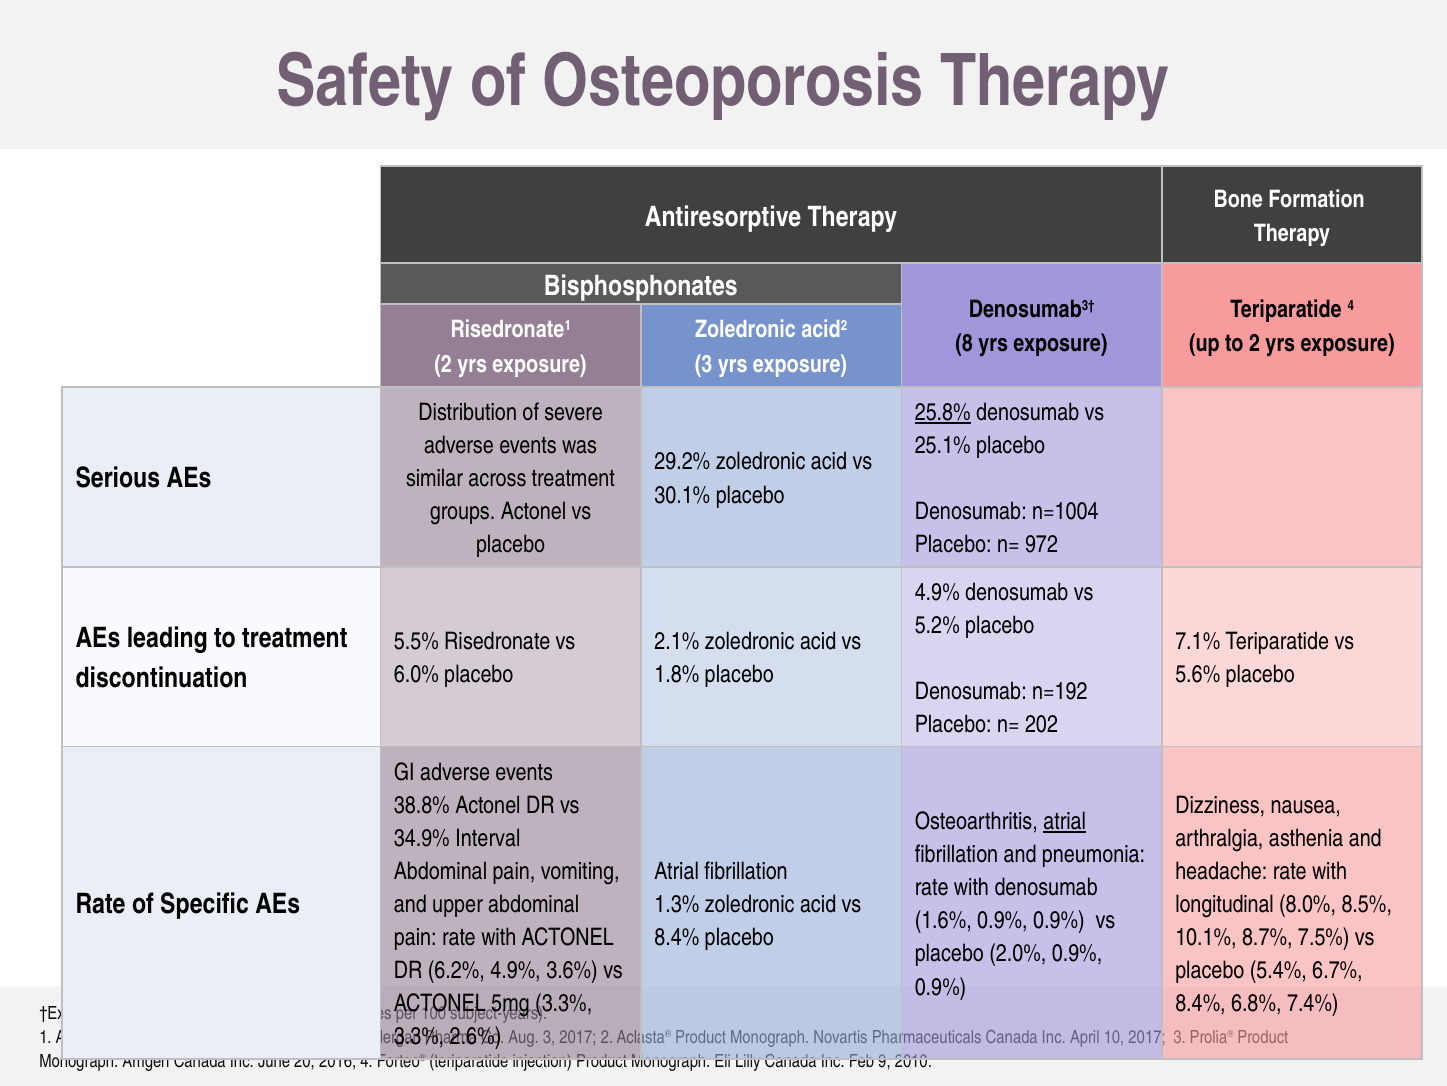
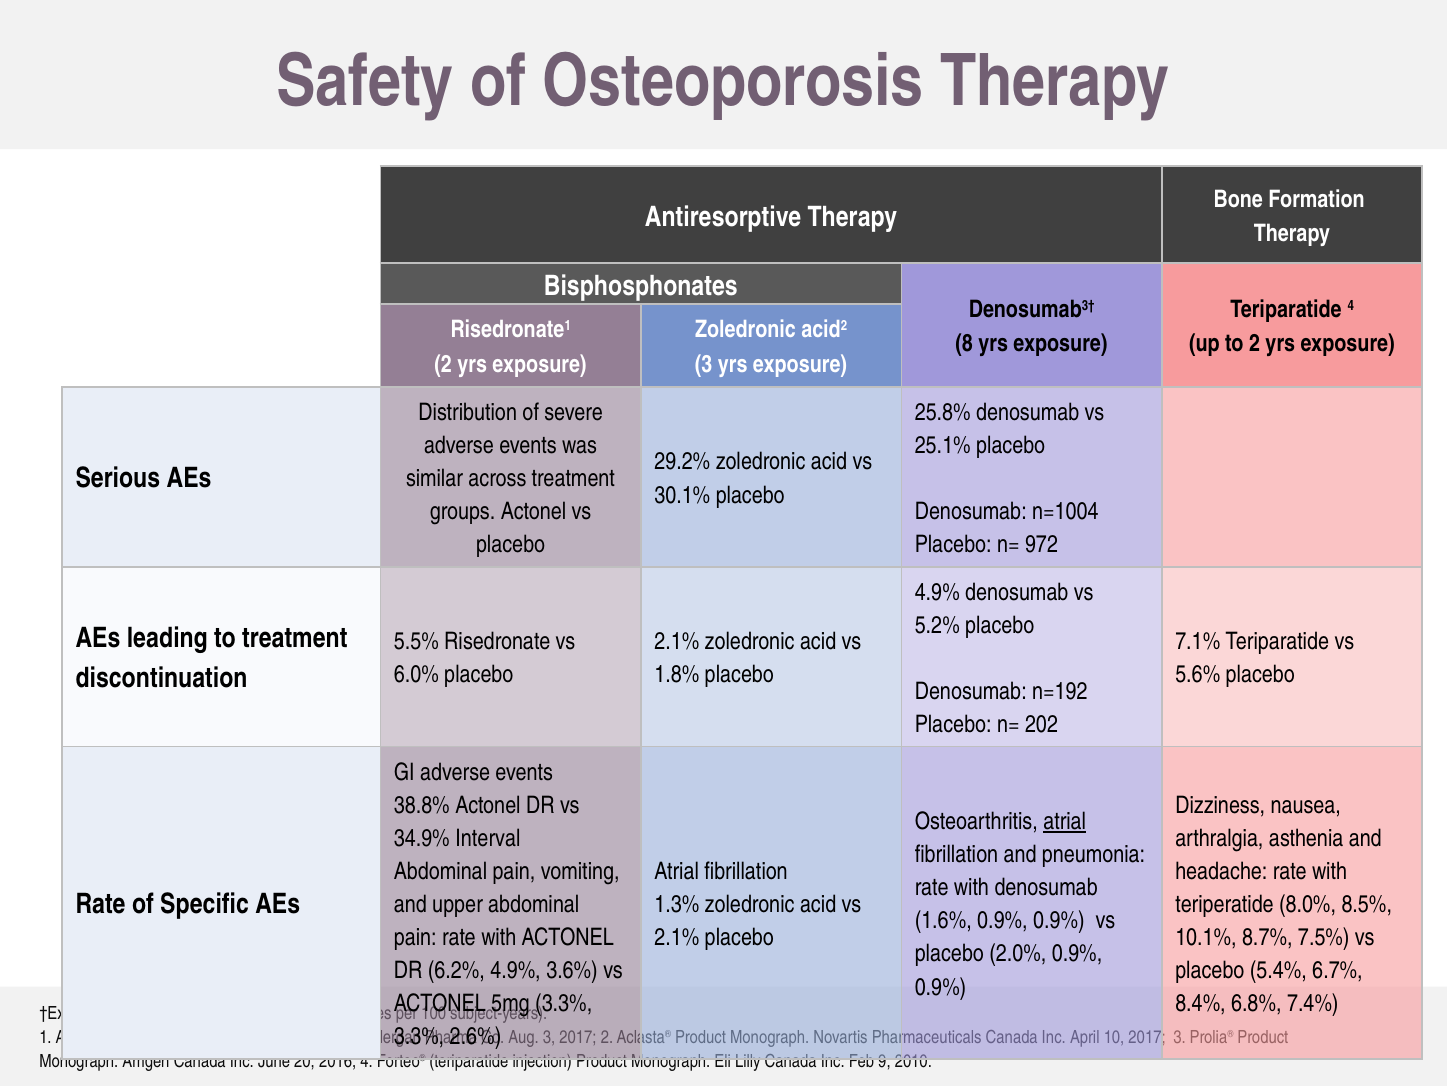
25.8% underline: present -> none (943, 412)
longitudinal: longitudinal -> teriperatide (1225, 904)
8.4%: 8.4% -> 2.1% (677, 937)
